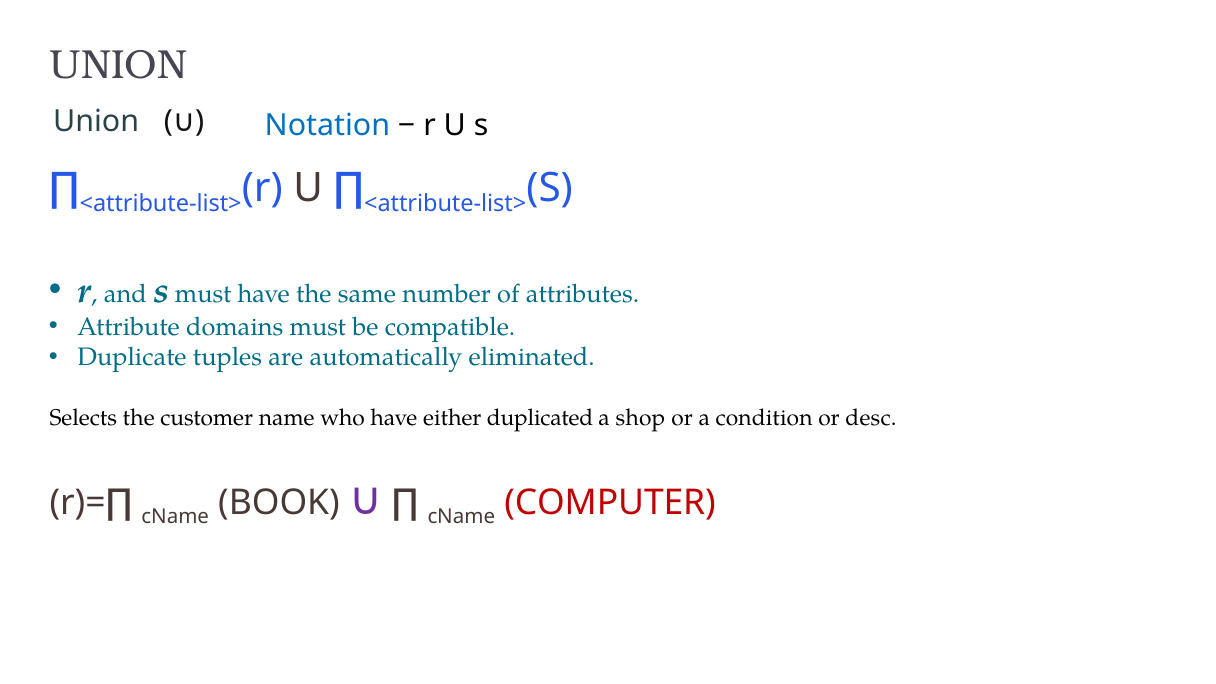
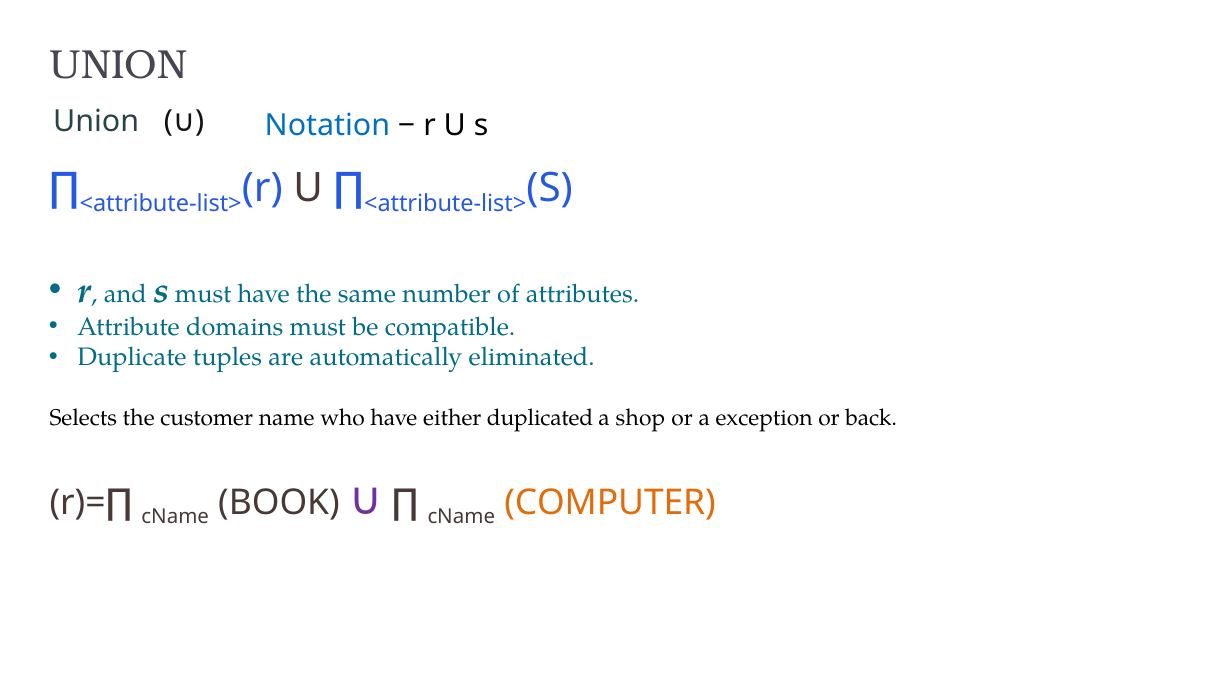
condition: condition -> exception (764, 418)
desc: desc -> back (871, 418)
COMPUTER colour: red -> orange (610, 503)
